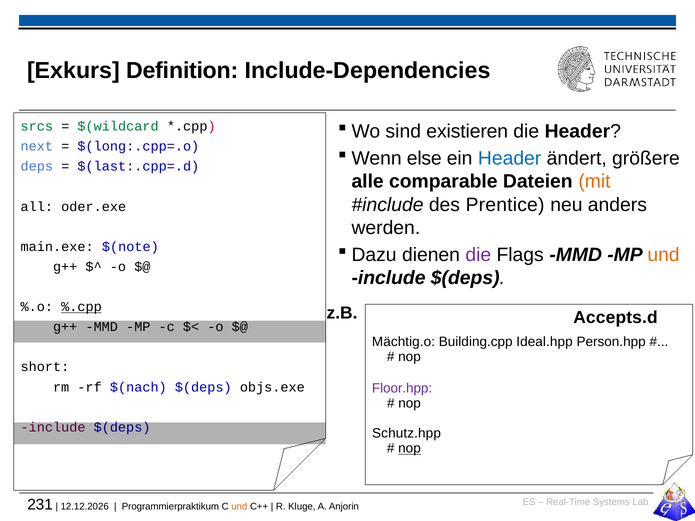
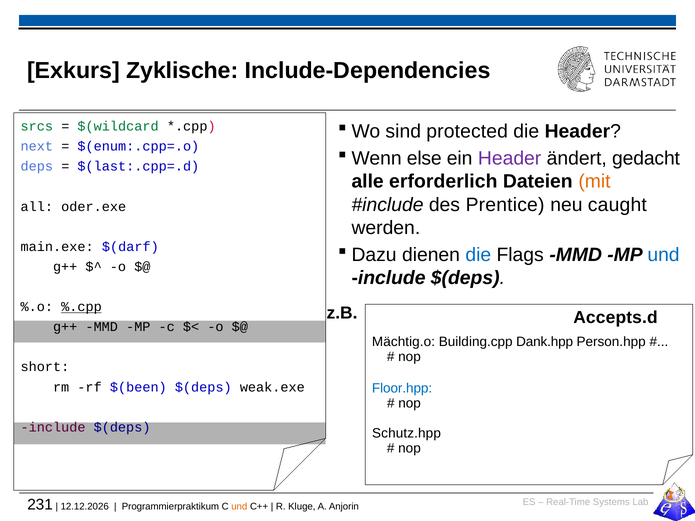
Definition: Definition -> Zyklische (182, 71)
existieren: existieren -> protected (467, 131)
$(long:.cpp=.o: $(long:.cpp=.o -> $(enum:.cpp=.o (138, 147)
Header colour: blue -> purple (510, 159)
größere: größere -> gedacht (646, 159)
comparable: comparable -> erforderlich (443, 182)
anders: anders -> caught (617, 205)
$(note: $(note -> $(darf (130, 247)
die colour: purple -> blue (478, 255)
und colour: orange -> blue (664, 255)
Ideal.hpp: Ideal.hpp -> Dank.hpp (545, 342)
Floor.hpp colour: purple -> blue (402, 388)
$(nach: $(nach -> $(been (138, 387)
objs.exe: objs.exe -> weak.exe (272, 387)
nop underline: present -> none (409, 449)
